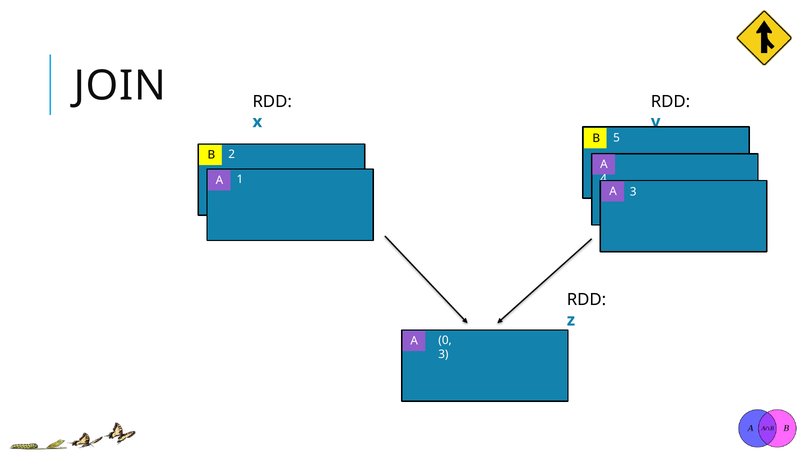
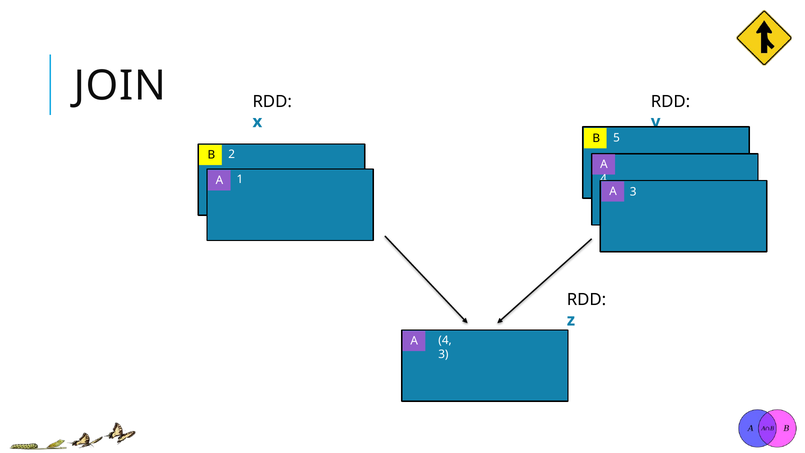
0: 0 -> 4 (445, 340)
